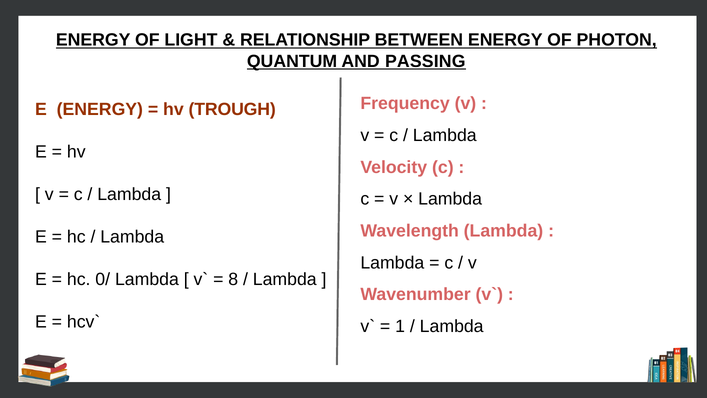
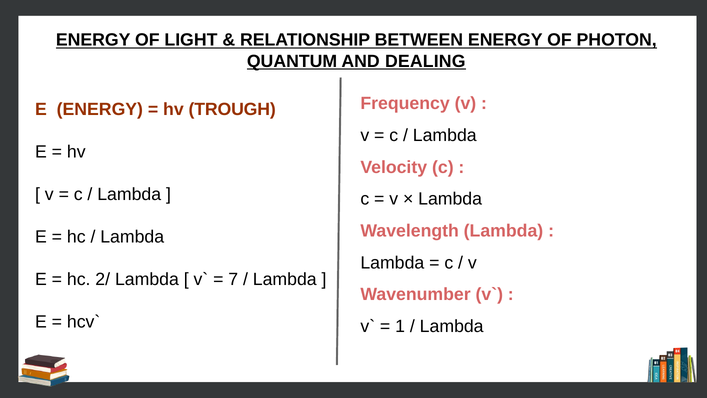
PASSING: PASSING -> DEALING (425, 61)
0/: 0/ -> 2/ (103, 279)
8: 8 -> 7 (233, 279)
